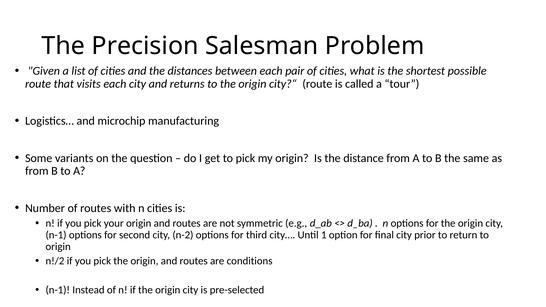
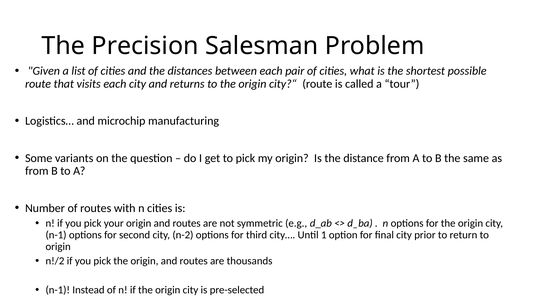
conditions: conditions -> thousands (250, 261)
